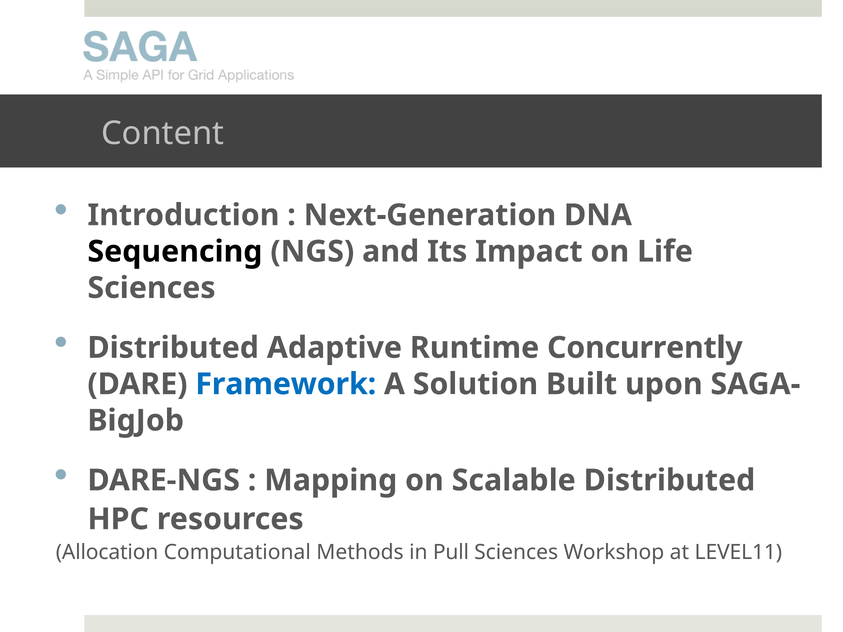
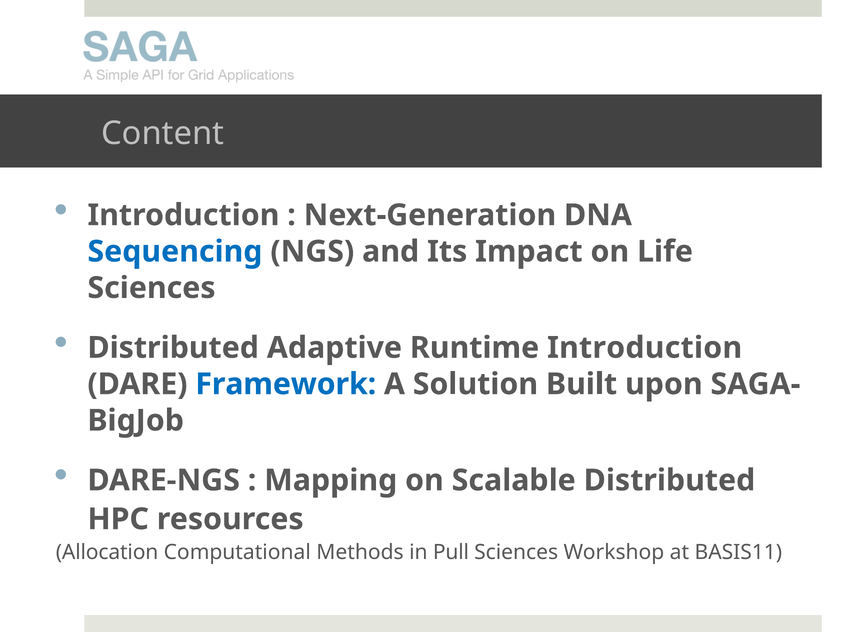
Sequencing colour: black -> blue (175, 252)
Runtime Concurrently: Concurrently -> Introduction (645, 348)
LEVEL11: LEVEL11 -> BASIS11 (738, 552)
